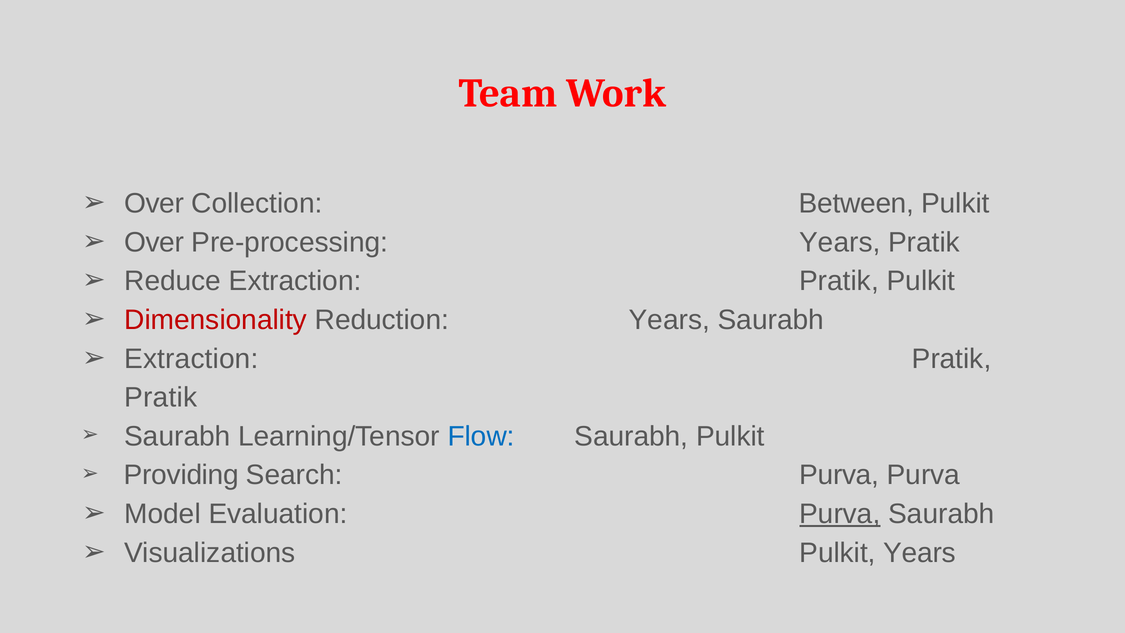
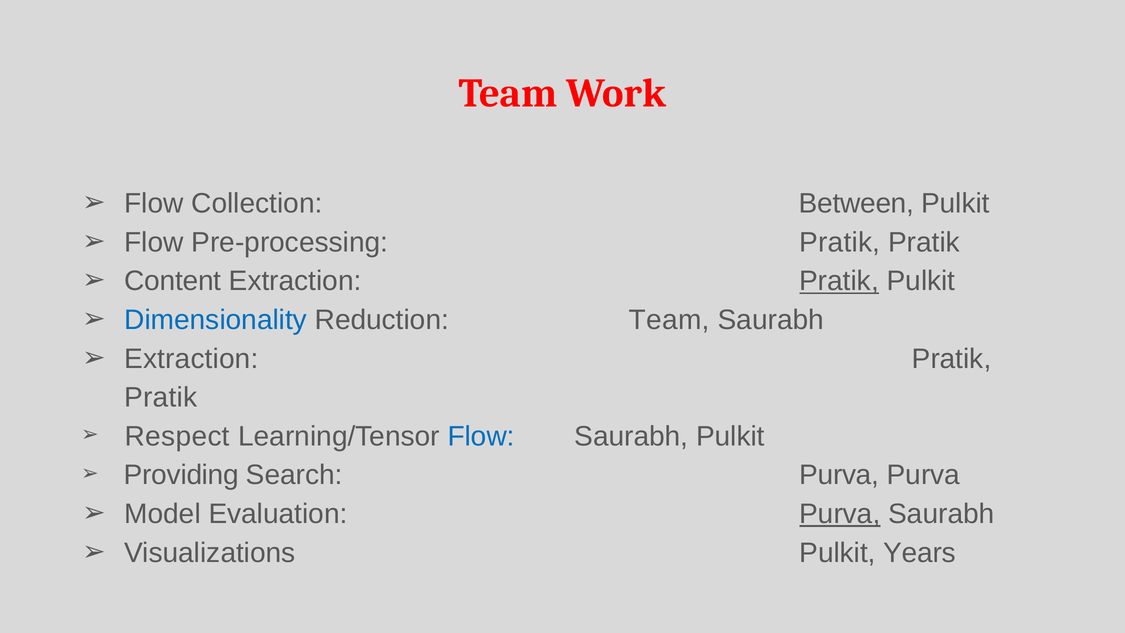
Over: Over -> Flow (154, 203)
Over: Over -> Flow (154, 242)
Pre-processing Years: Years -> Pratik (840, 242)
Reduce: Reduce -> Content (173, 281)
Pratik underline: none -> present (839, 281)
Dimensionality colour: red -> blue (216, 320)
Reduction Years: Years -> Team (669, 320)
Saurabh: Saurabh -> Respect (177, 436)
